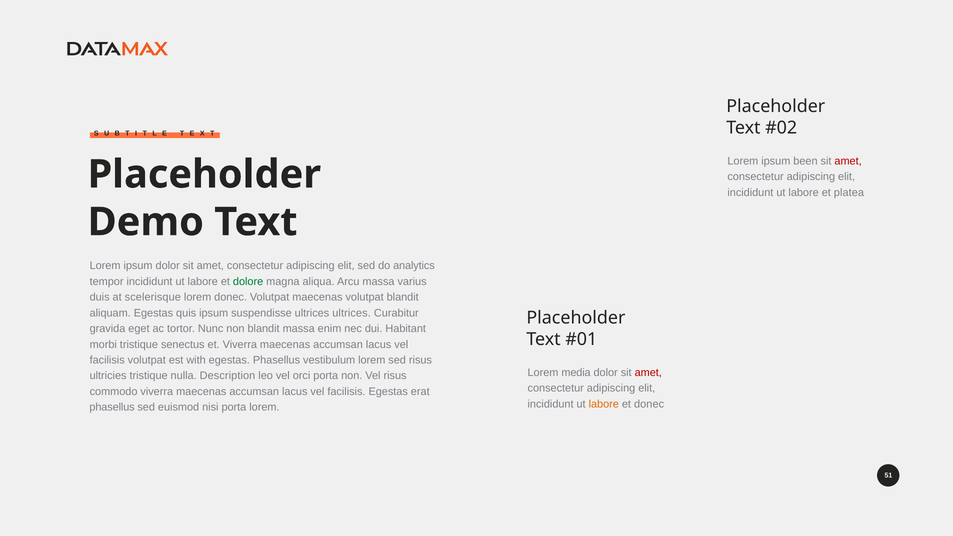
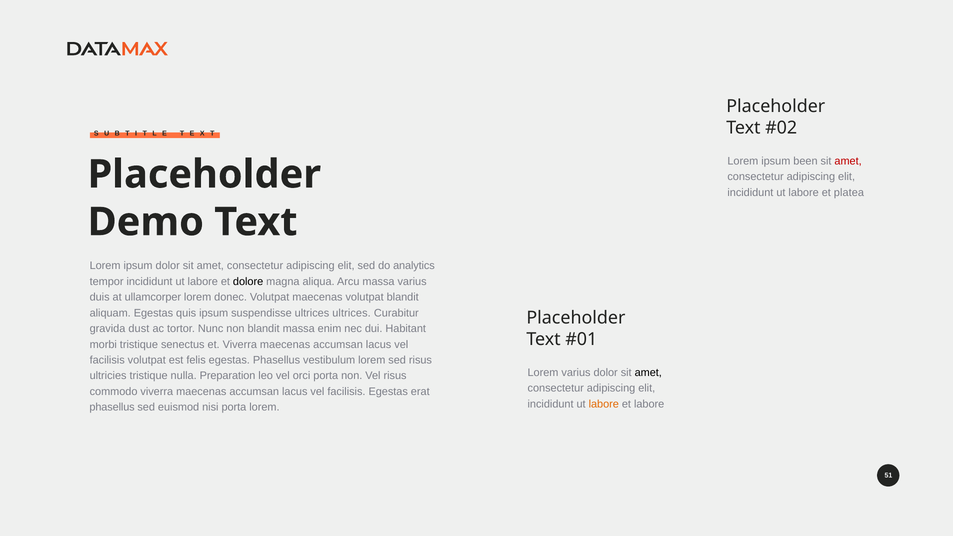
dolore colour: green -> black (248, 282)
scelerisque: scelerisque -> ullamcorper (153, 297)
eget: eget -> dust (139, 329)
with: with -> felis (196, 360)
Lorem media: media -> varius (576, 373)
amet colour: red -> black (648, 373)
Description: Description -> Preparation (228, 376)
et donec: donec -> labore (649, 404)
